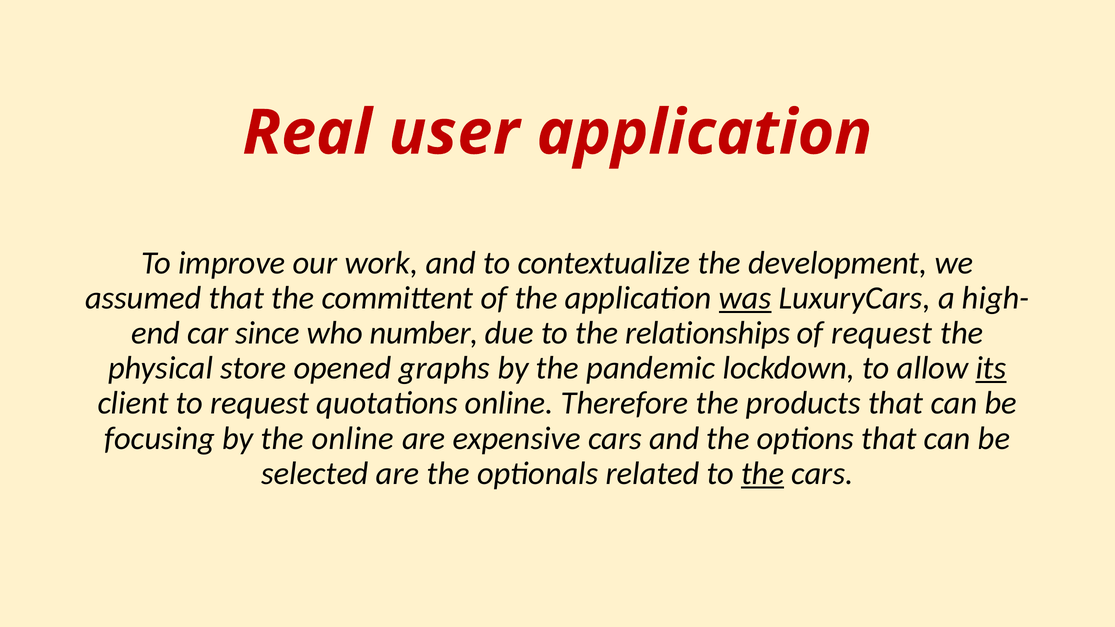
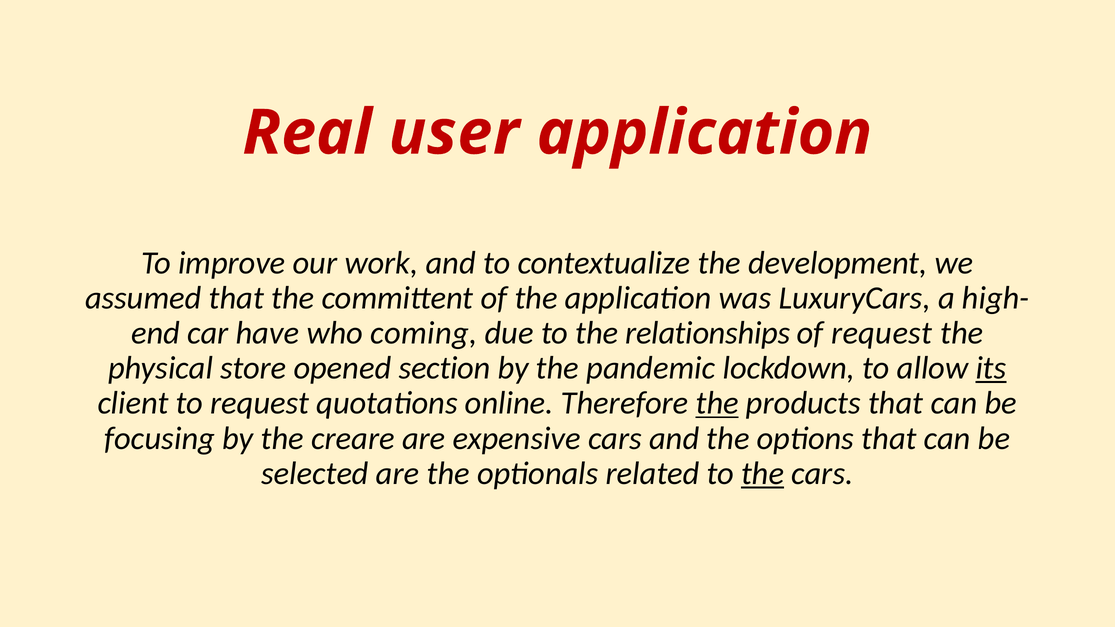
was underline: present -> none (745, 298)
since: since -> have (267, 333)
number: number -> coming (424, 333)
graphs: graphs -> section (445, 368)
the underline: none -> present (717, 403)
the online: online -> creare (353, 438)
